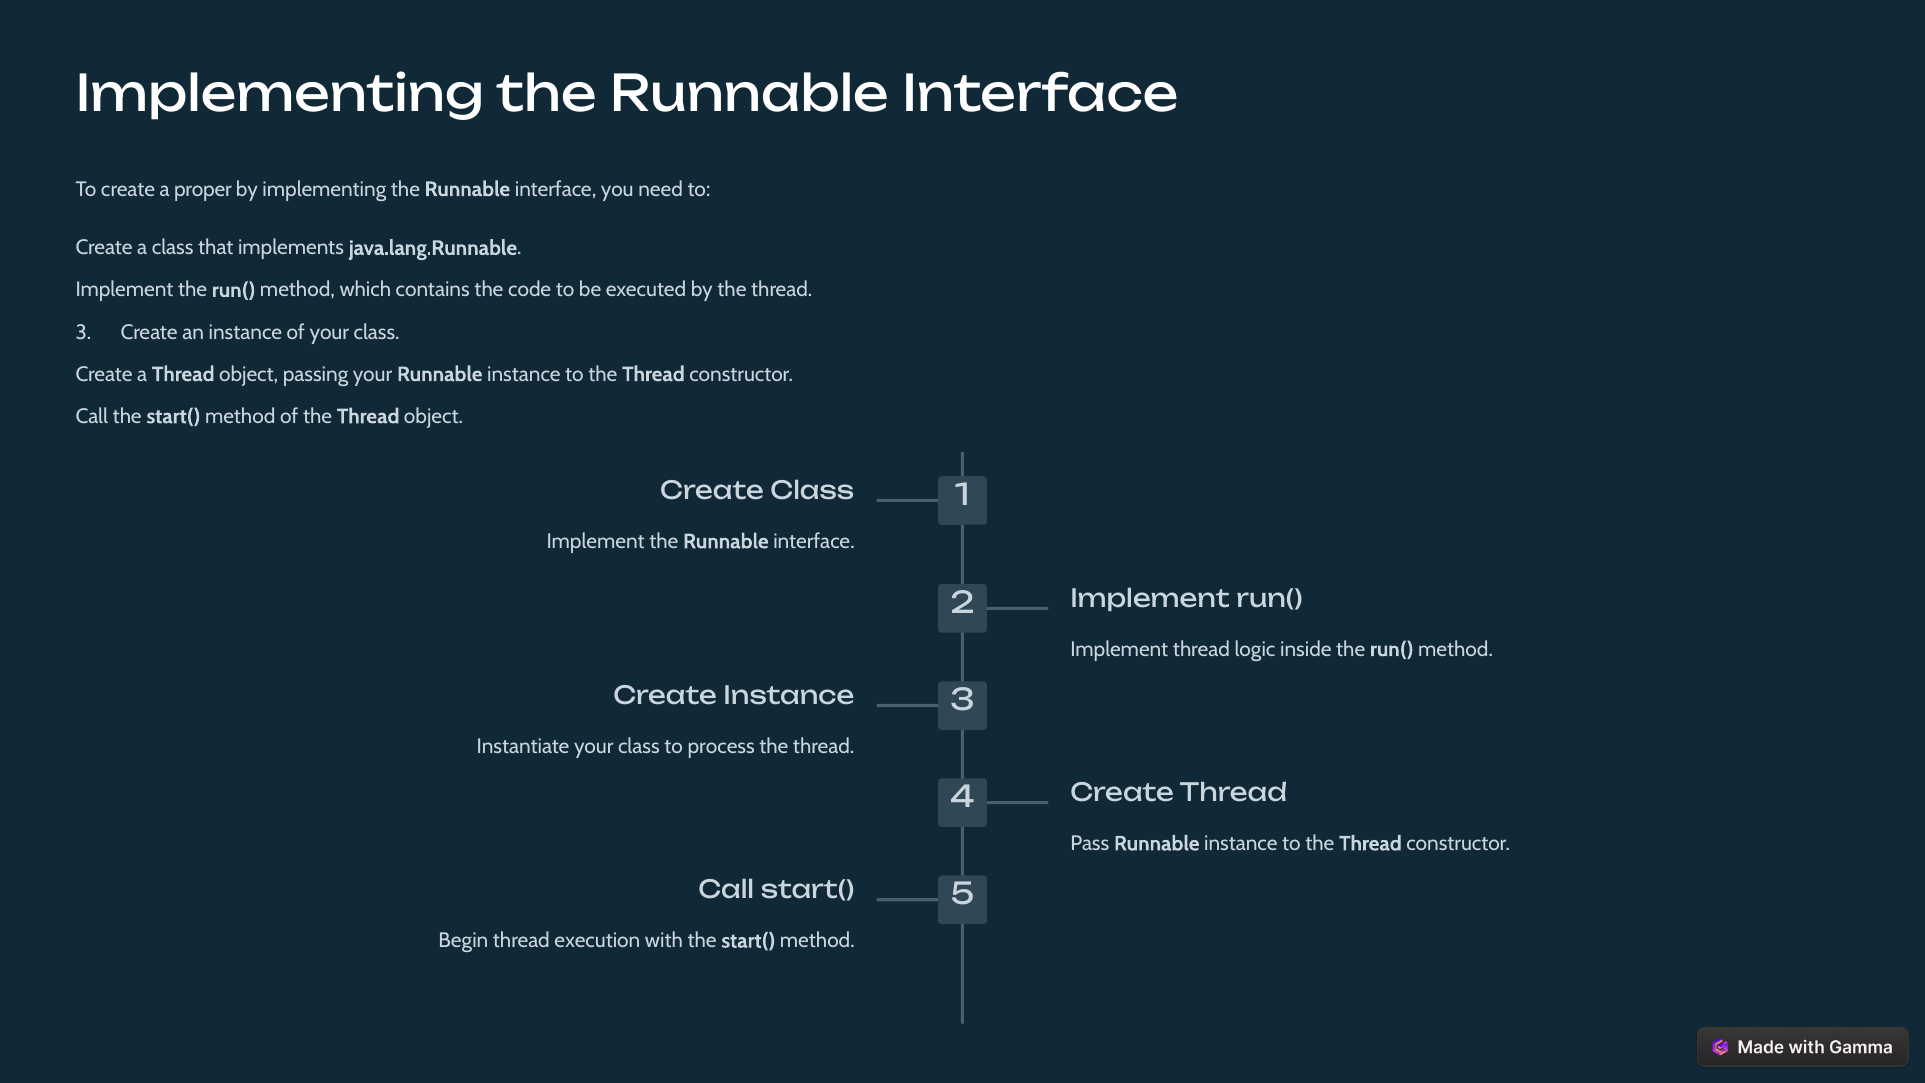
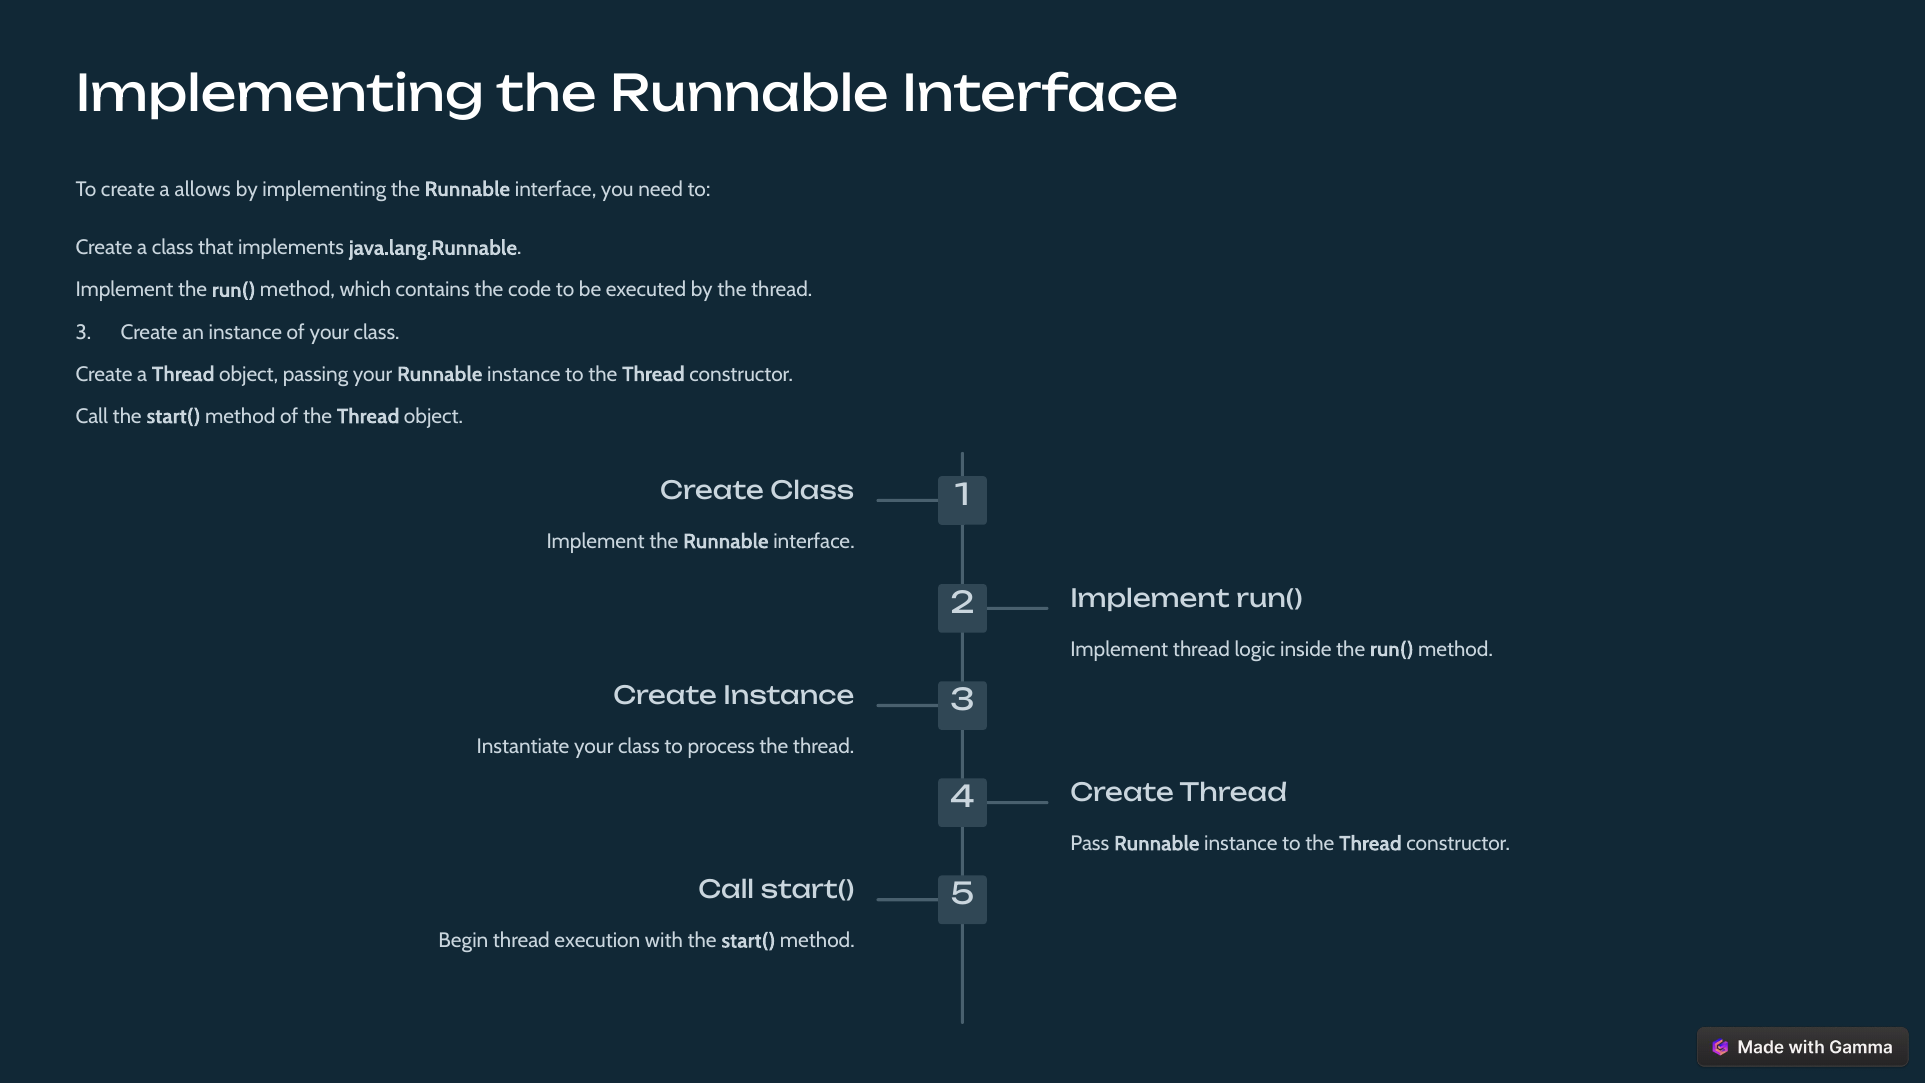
proper: proper -> allows (203, 189)
